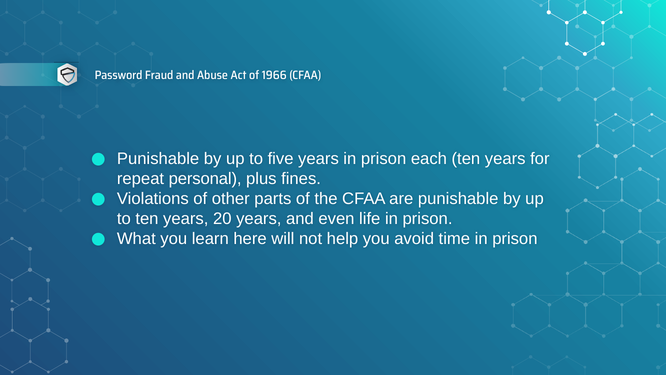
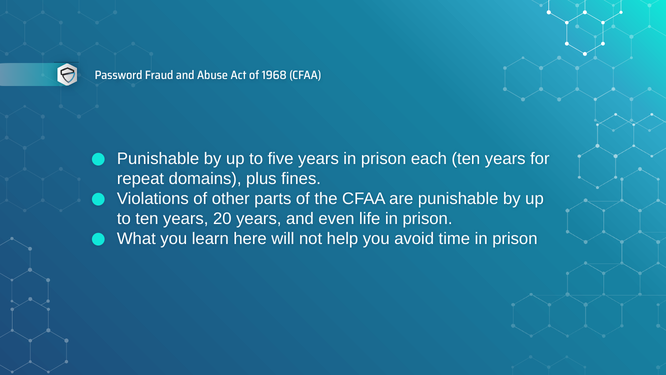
1966: 1966 -> 1968 (274, 75)
personal: personal -> domains (205, 178)
